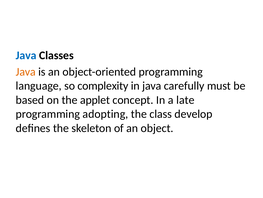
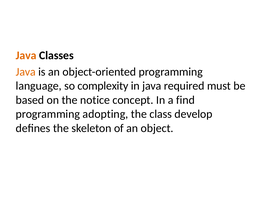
Java colour: blue -> orange (26, 55)
carefully: carefully -> required (184, 86)
applet: applet -> notice (95, 100)
late: late -> find (185, 100)
